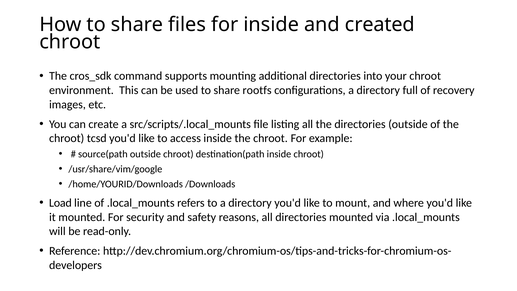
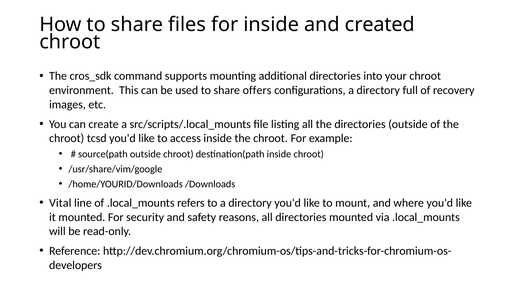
rootfs: rootfs -> offers (257, 90)
Load: Load -> Vital (60, 203)
